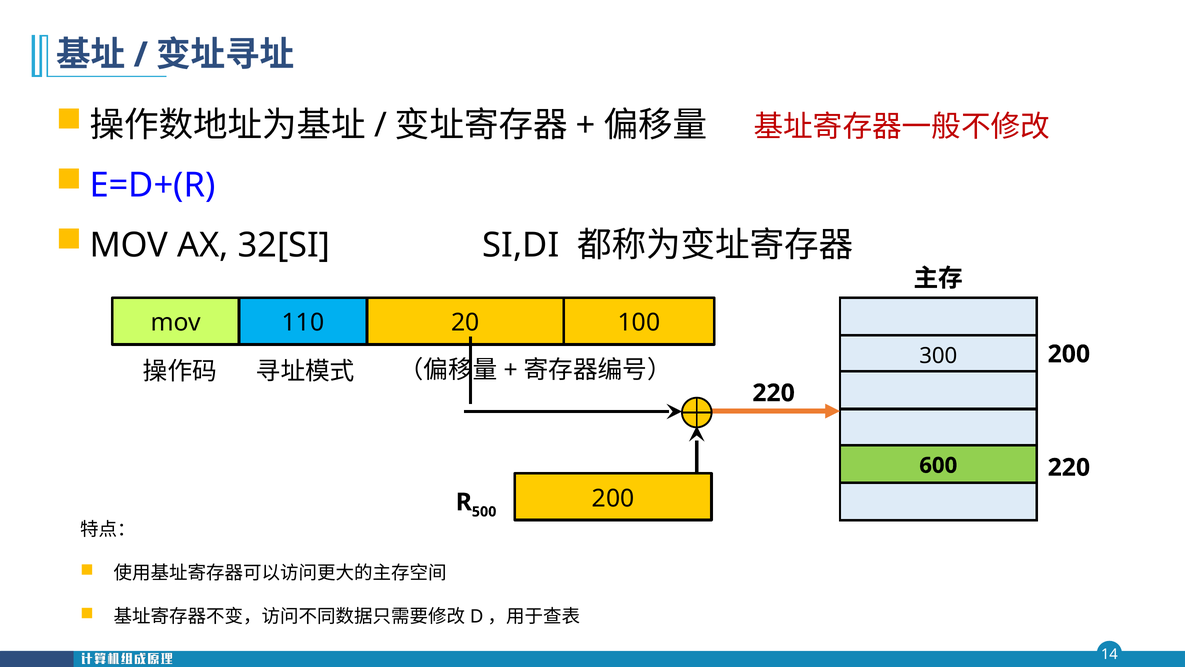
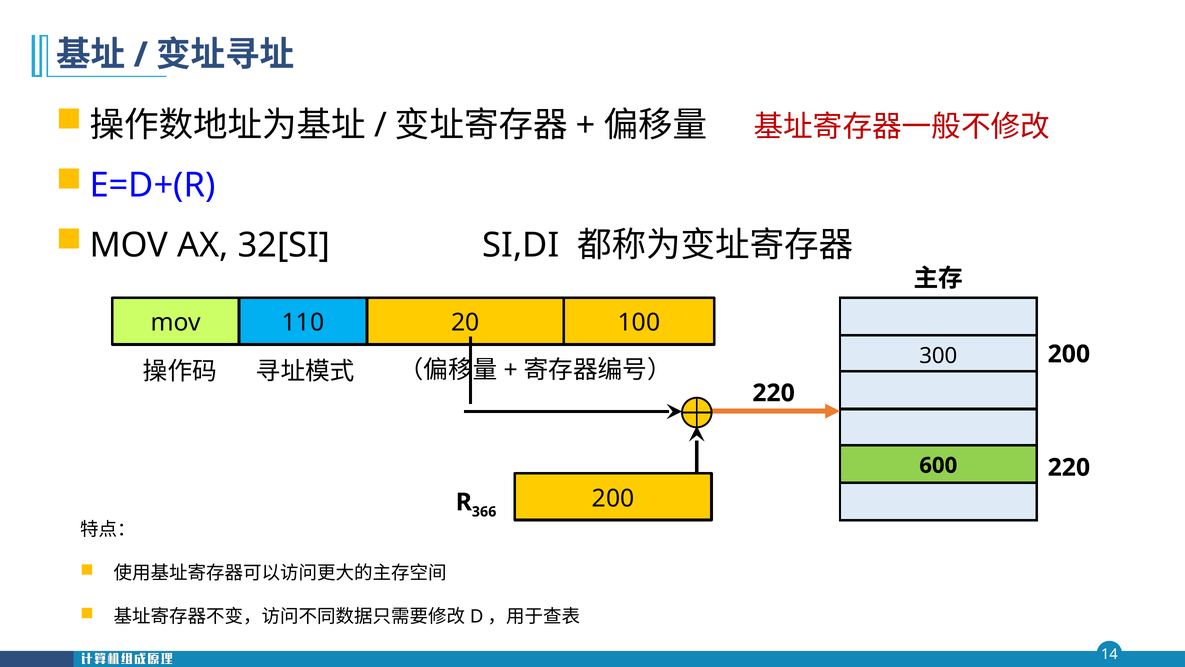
500: 500 -> 366 (484, 511)
